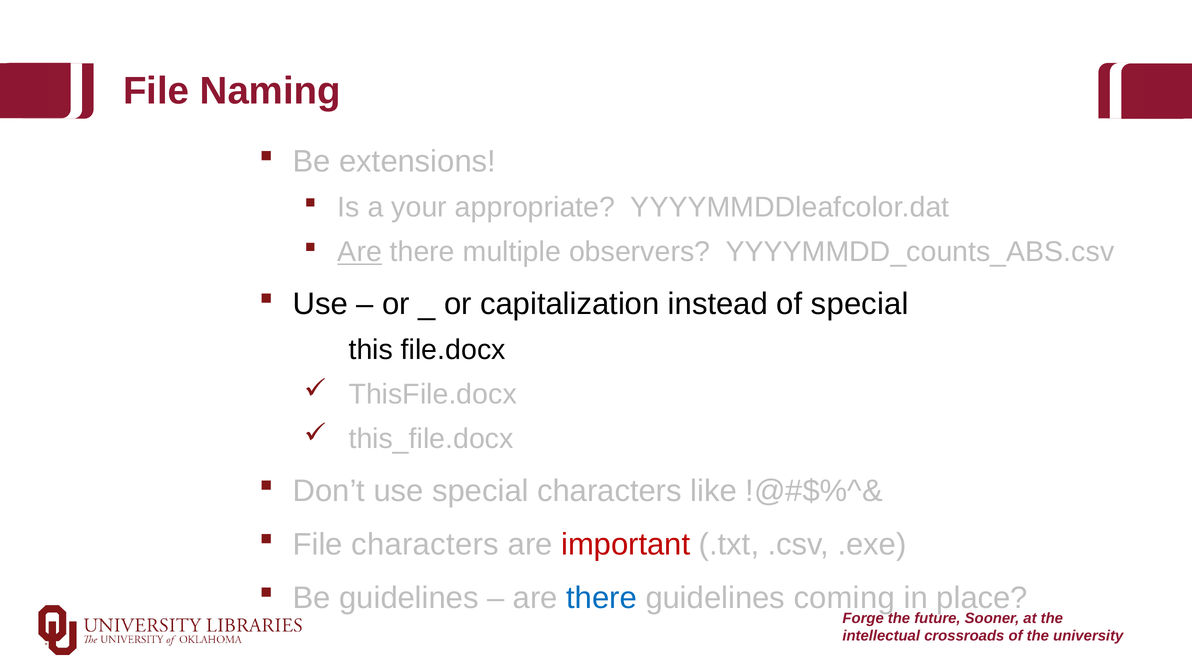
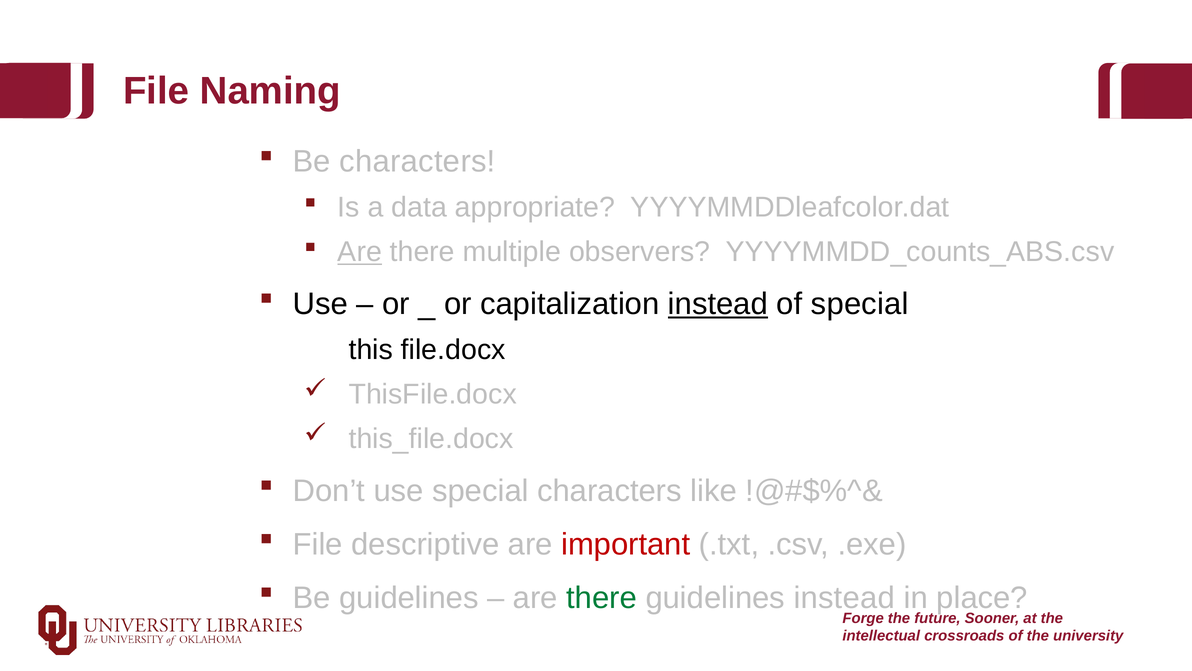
Be extensions: extensions -> characters (417, 161)
your: your -> data (419, 207)
instead underline: none -> present (718, 304)
File characters: characters -> descriptive (425, 544)
there colour: blue -> green (602, 597)
guidelines coming: coming -> instead (844, 597)
